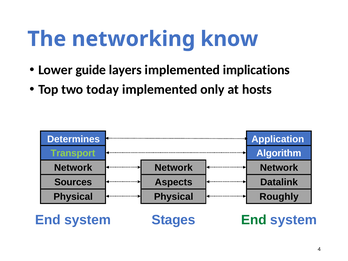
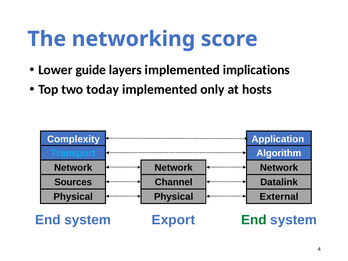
know: know -> score (229, 39)
Determines: Determines -> Complexity (73, 139)
Transport colour: light green -> light blue (73, 153)
Aspects: Aspects -> Channel (174, 182)
Roughly: Roughly -> External (279, 197)
Stages: Stages -> Export (173, 220)
